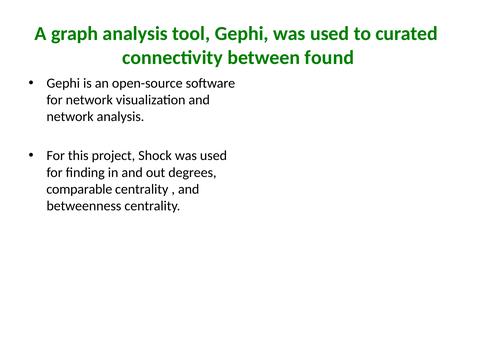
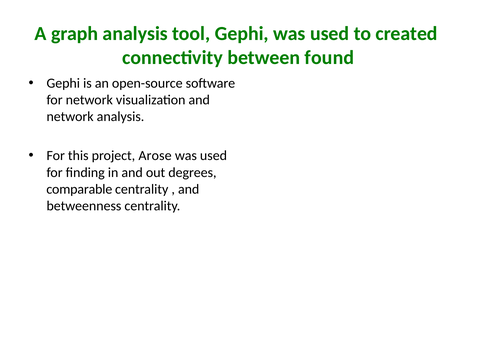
curated: curated -> created (407, 34)
Shock: Shock -> Arose (155, 156)
